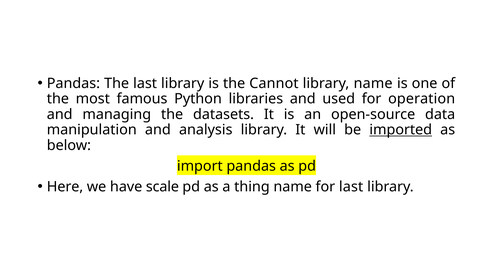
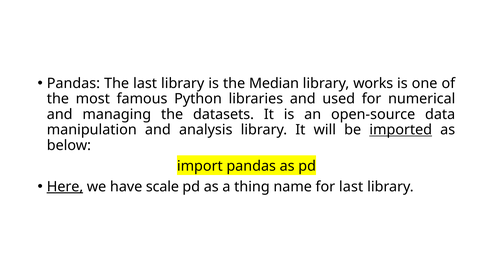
Cannot: Cannot -> Median (274, 83)
library name: name -> works (373, 83)
operation: operation -> numerical (422, 99)
Here underline: none -> present (65, 187)
